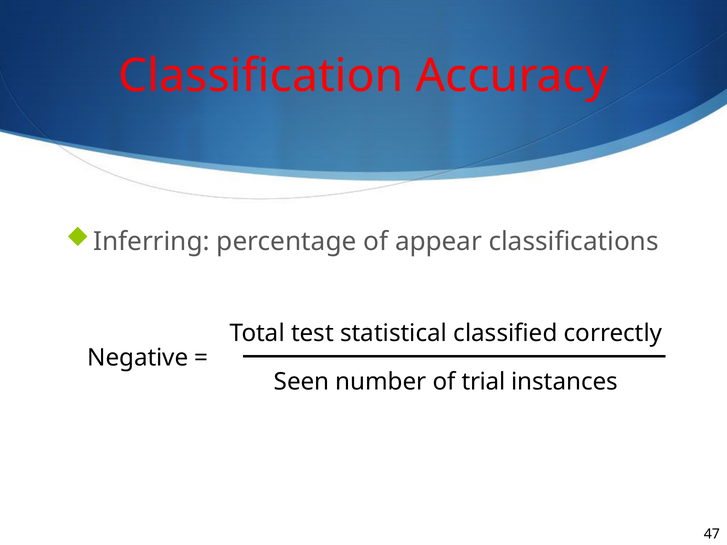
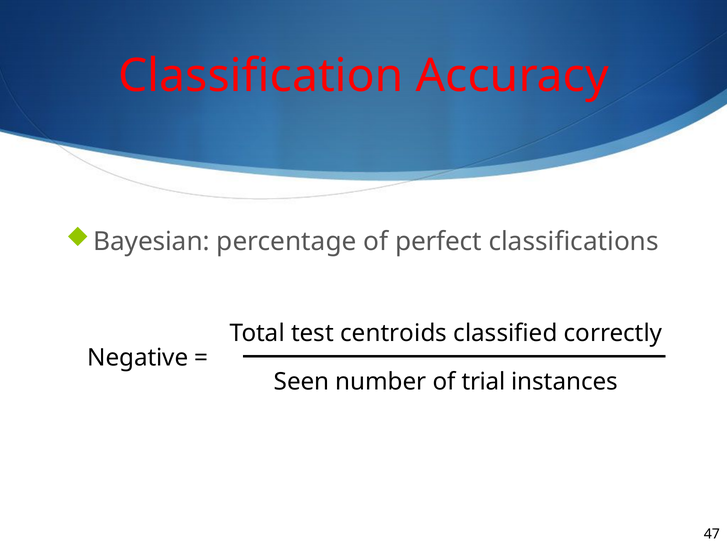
Inferring: Inferring -> Bayesian (152, 241)
appear: appear -> perfect (439, 241)
statistical: statistical -> centroids (394, 333)
